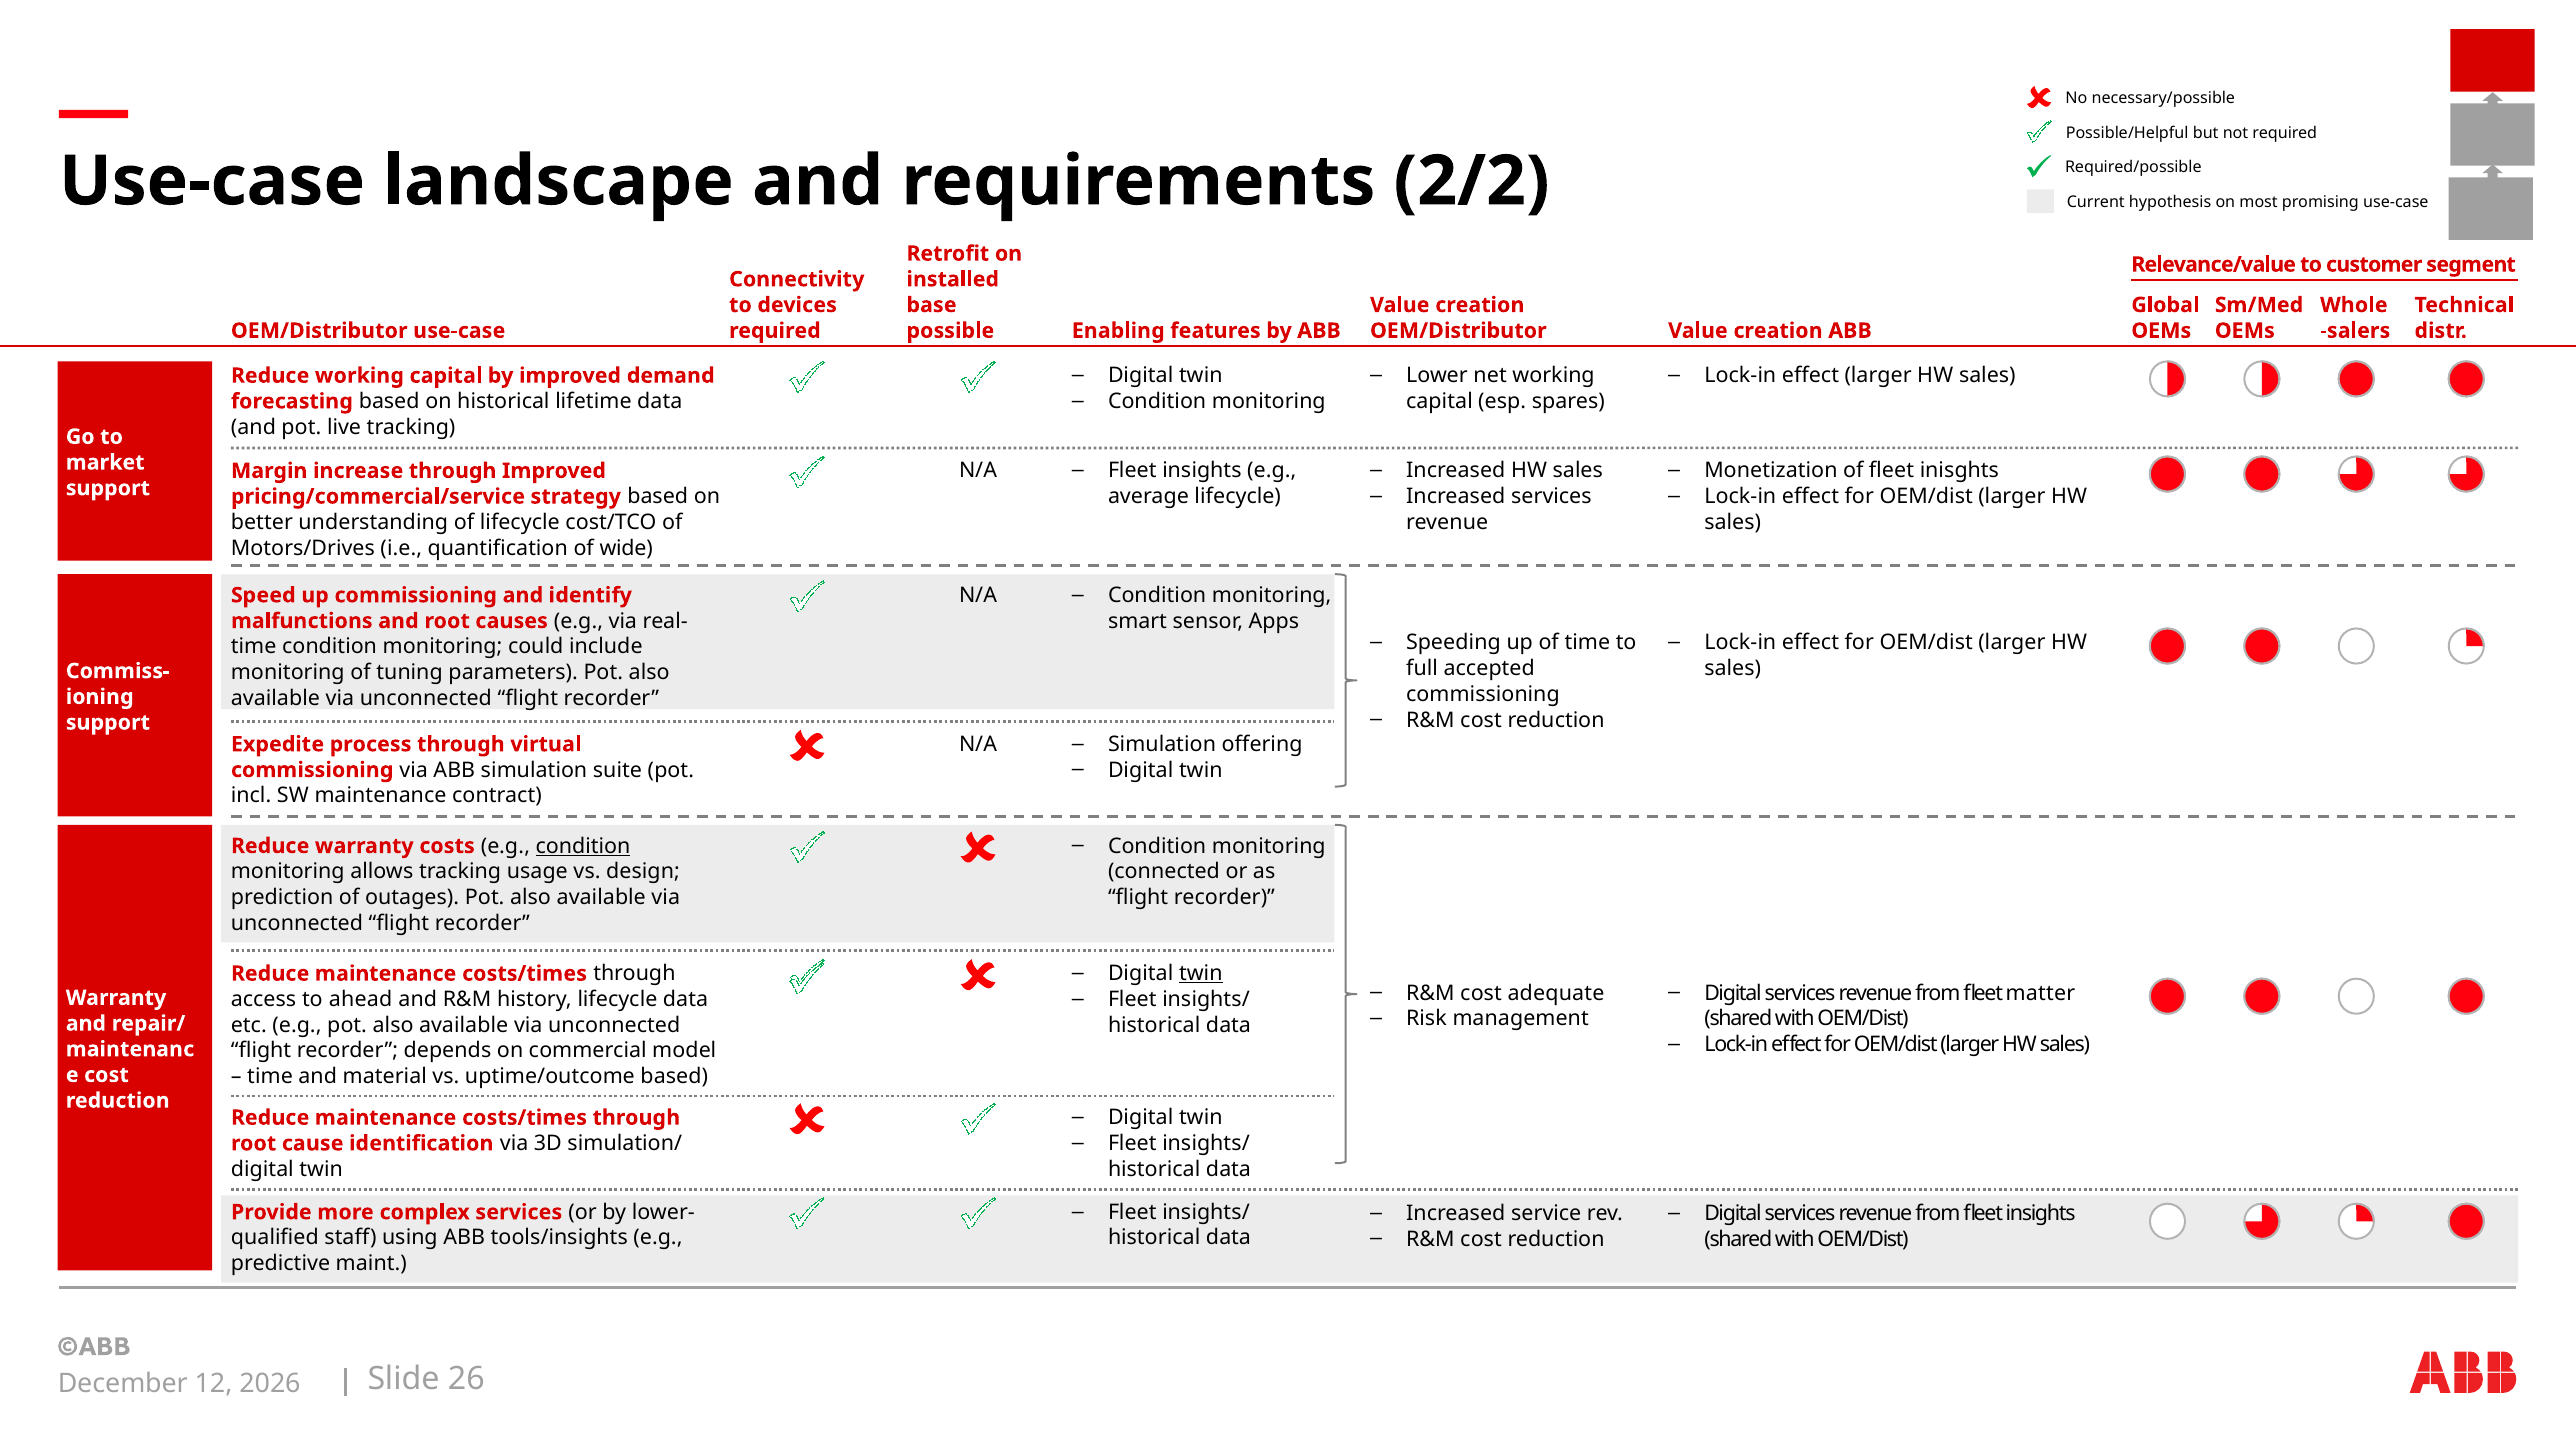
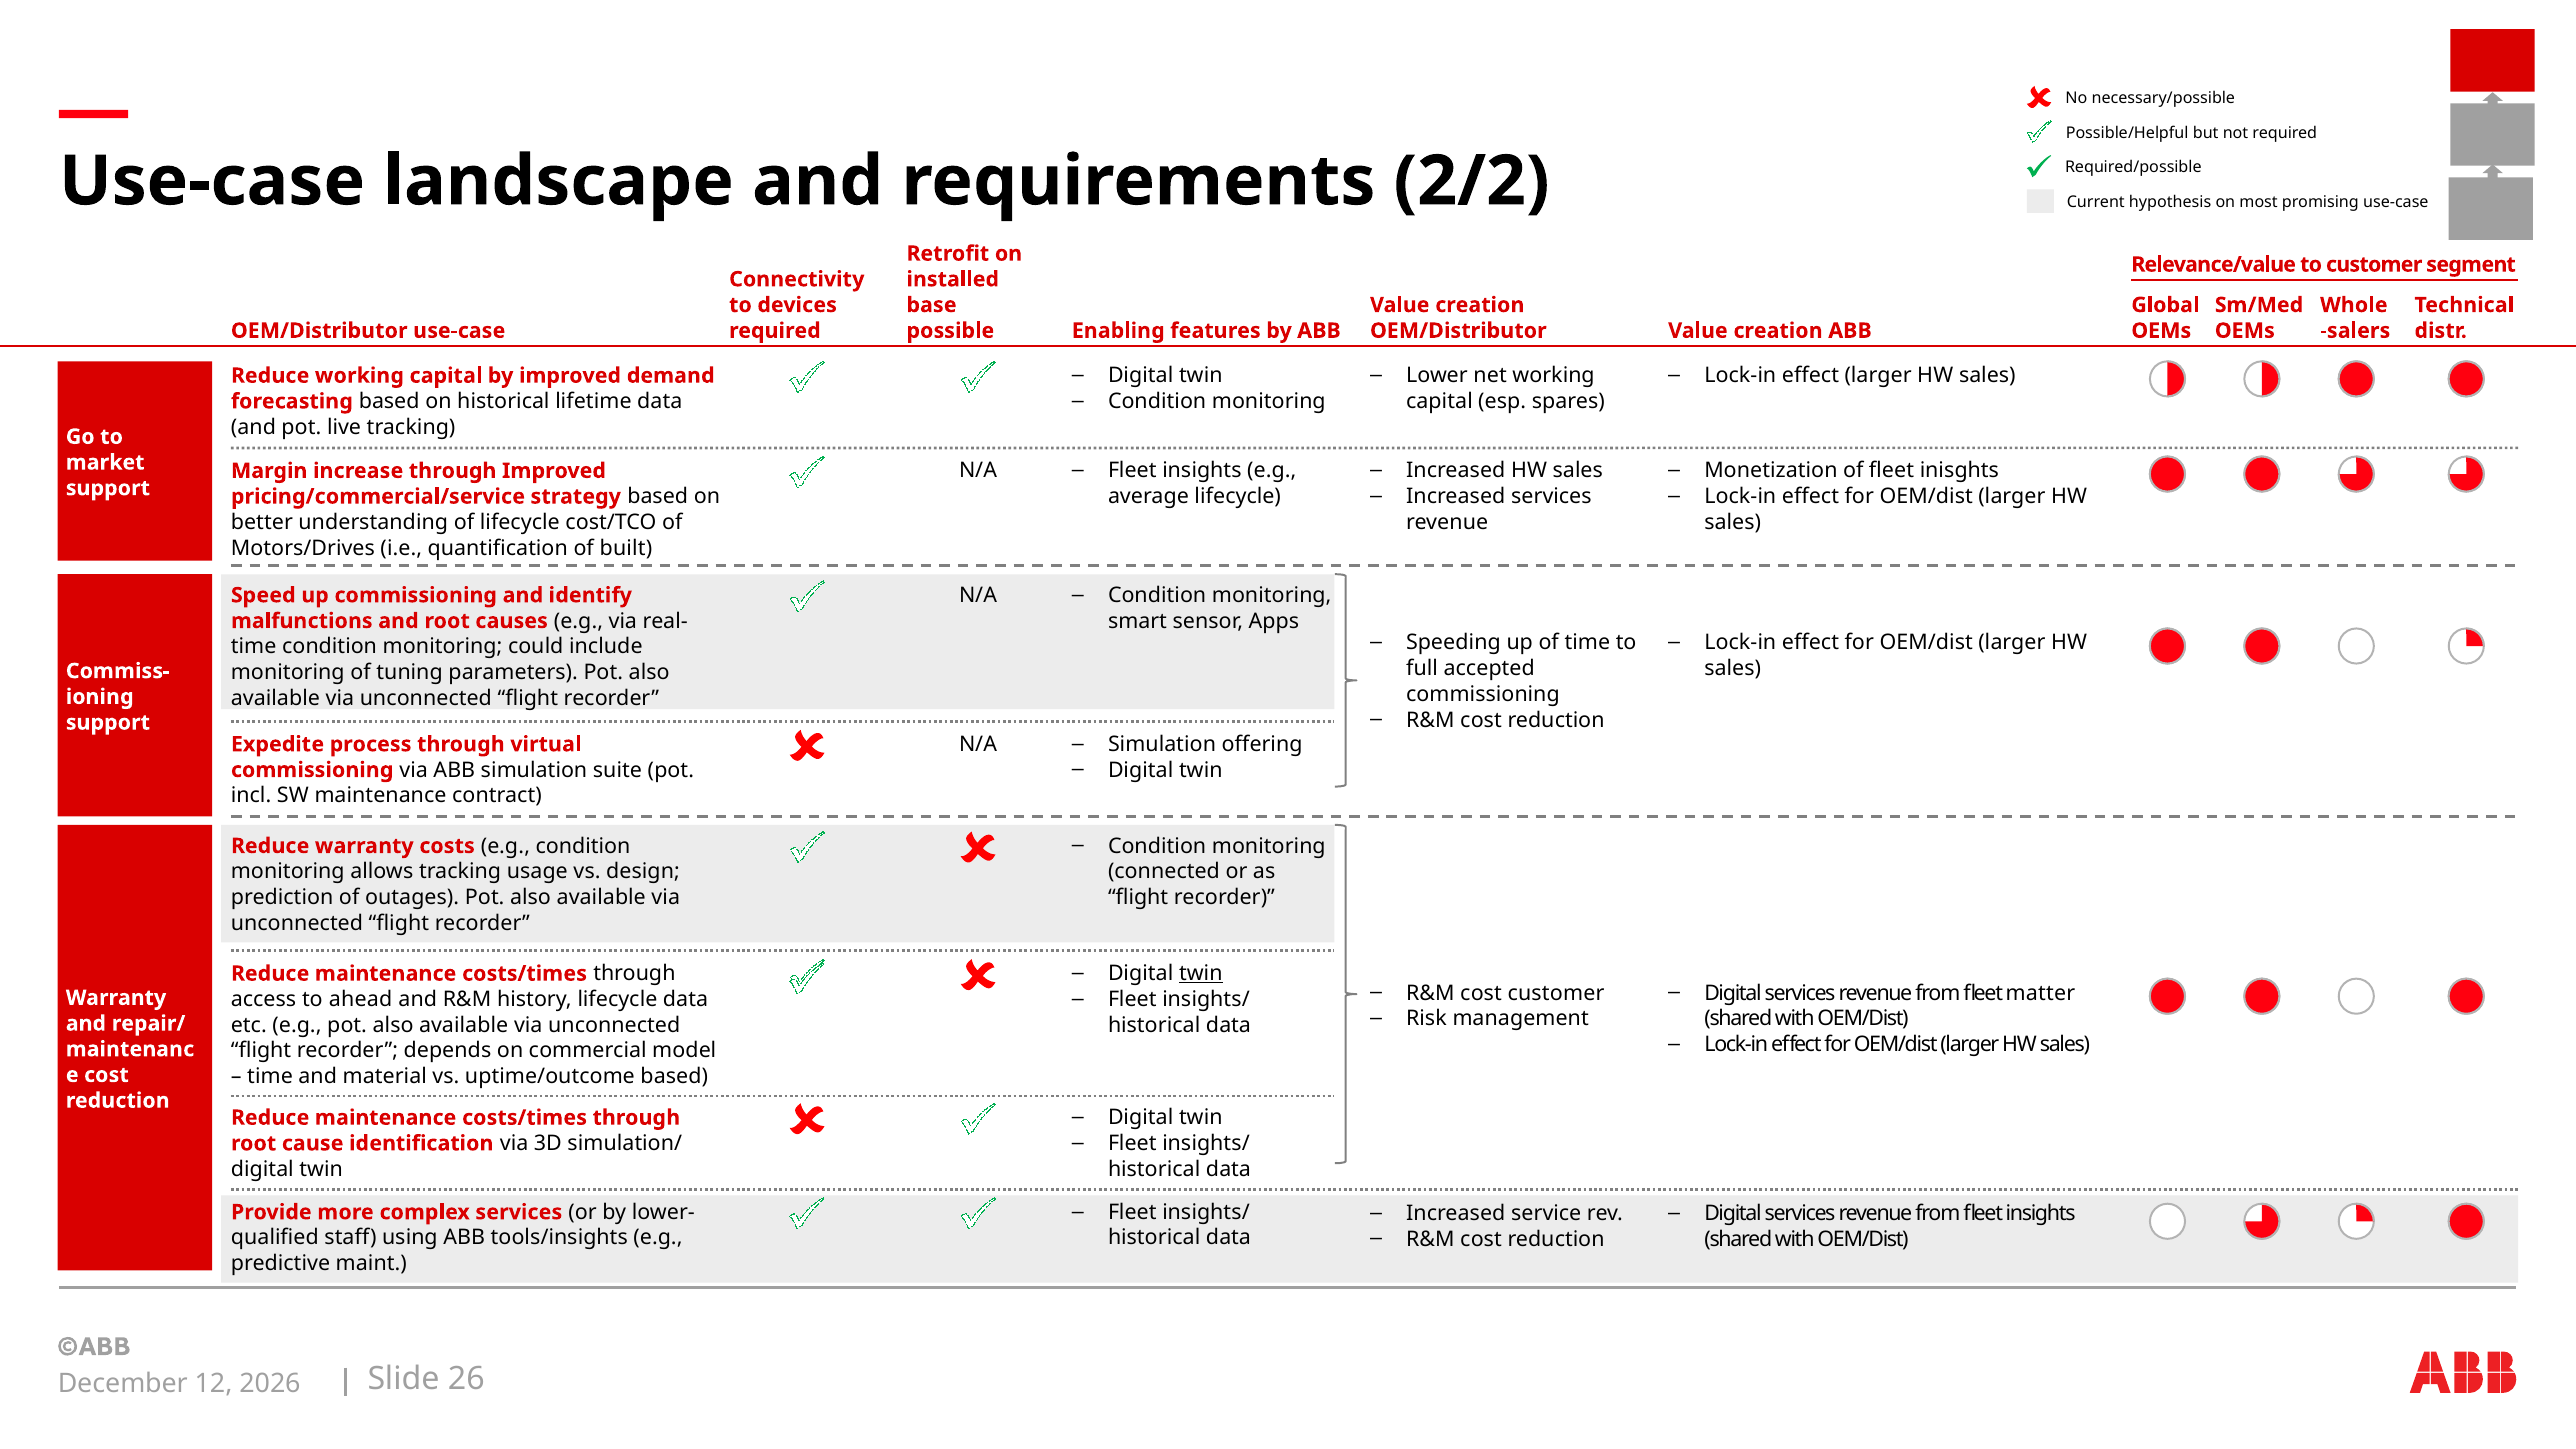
wide: wide -> built (626, 548)
condition underline: present -> none (583, 846)
cost adequate: adequate -> customer (1556, 993)
